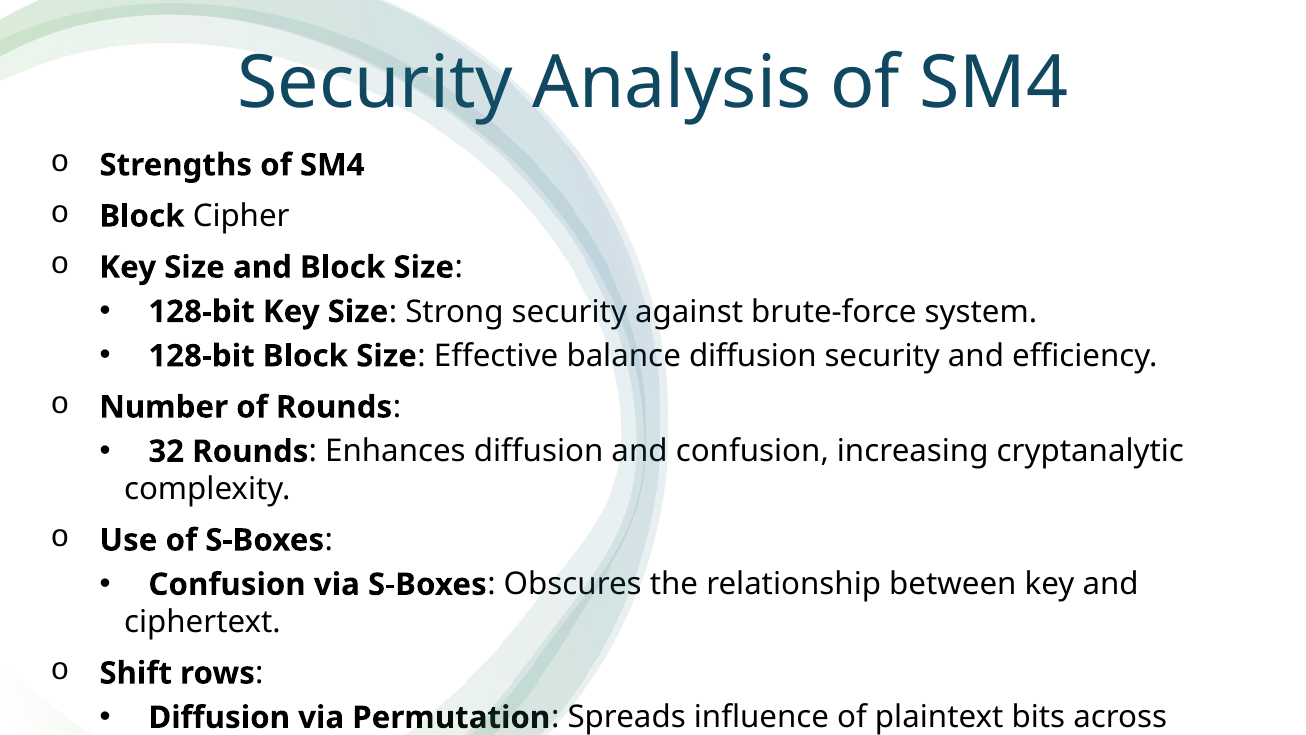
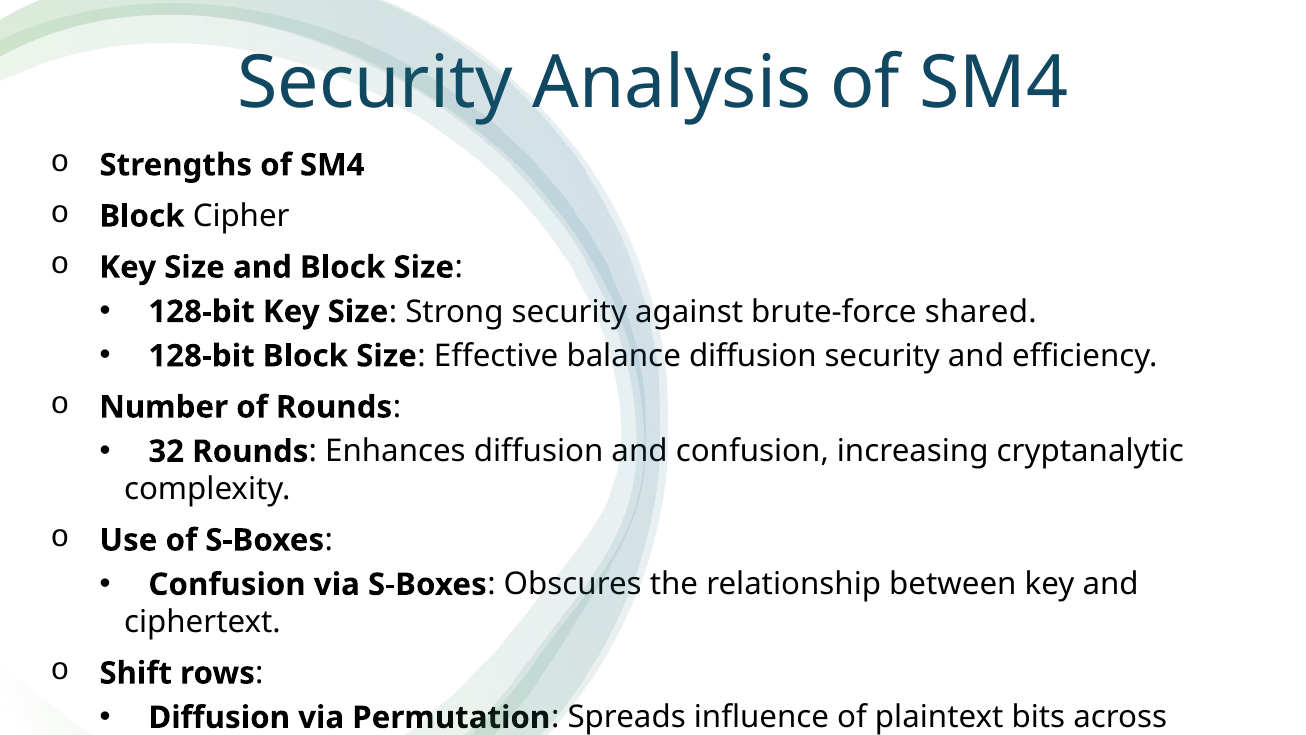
system: system -> shared (981, 312)
